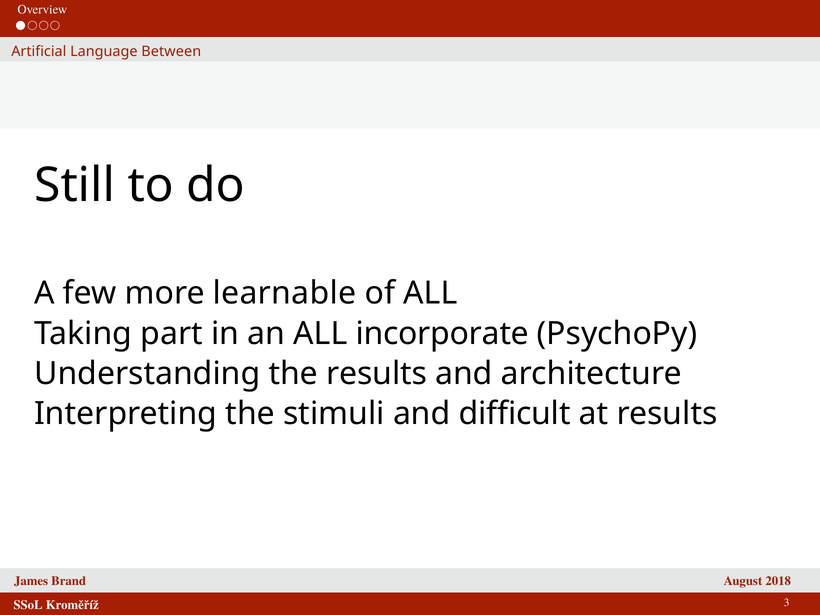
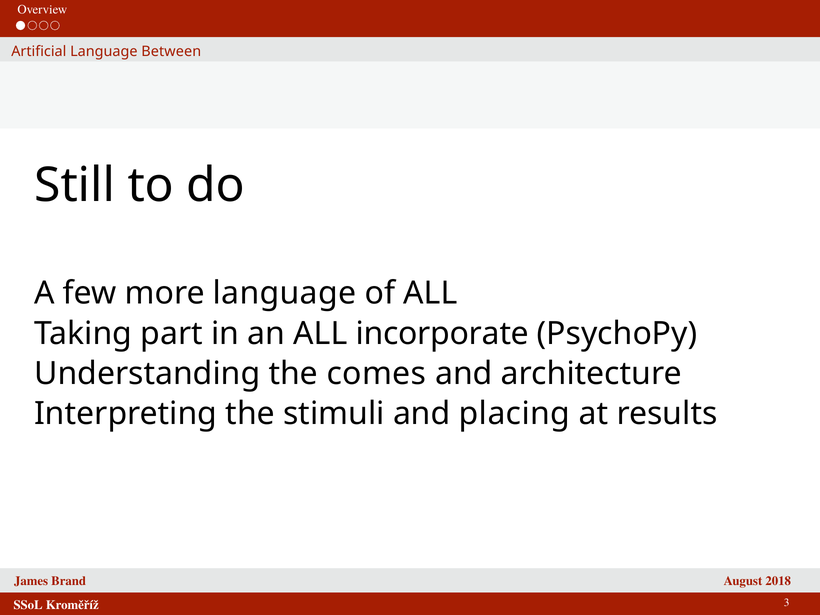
more learnable: learnable -> language (285, 293)
the results: results -> comes (376, 374)
difficult: difficult -> placing (514, 414)
